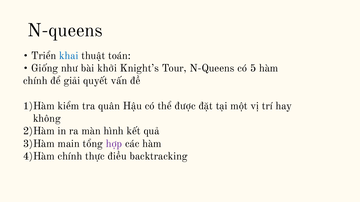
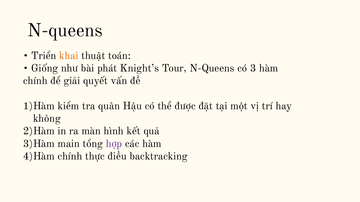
khai colour: blue -> orange (69, 56)
khởi: khởi -> phát (107, 68)
5: 5 -> 3 (253, 68)
